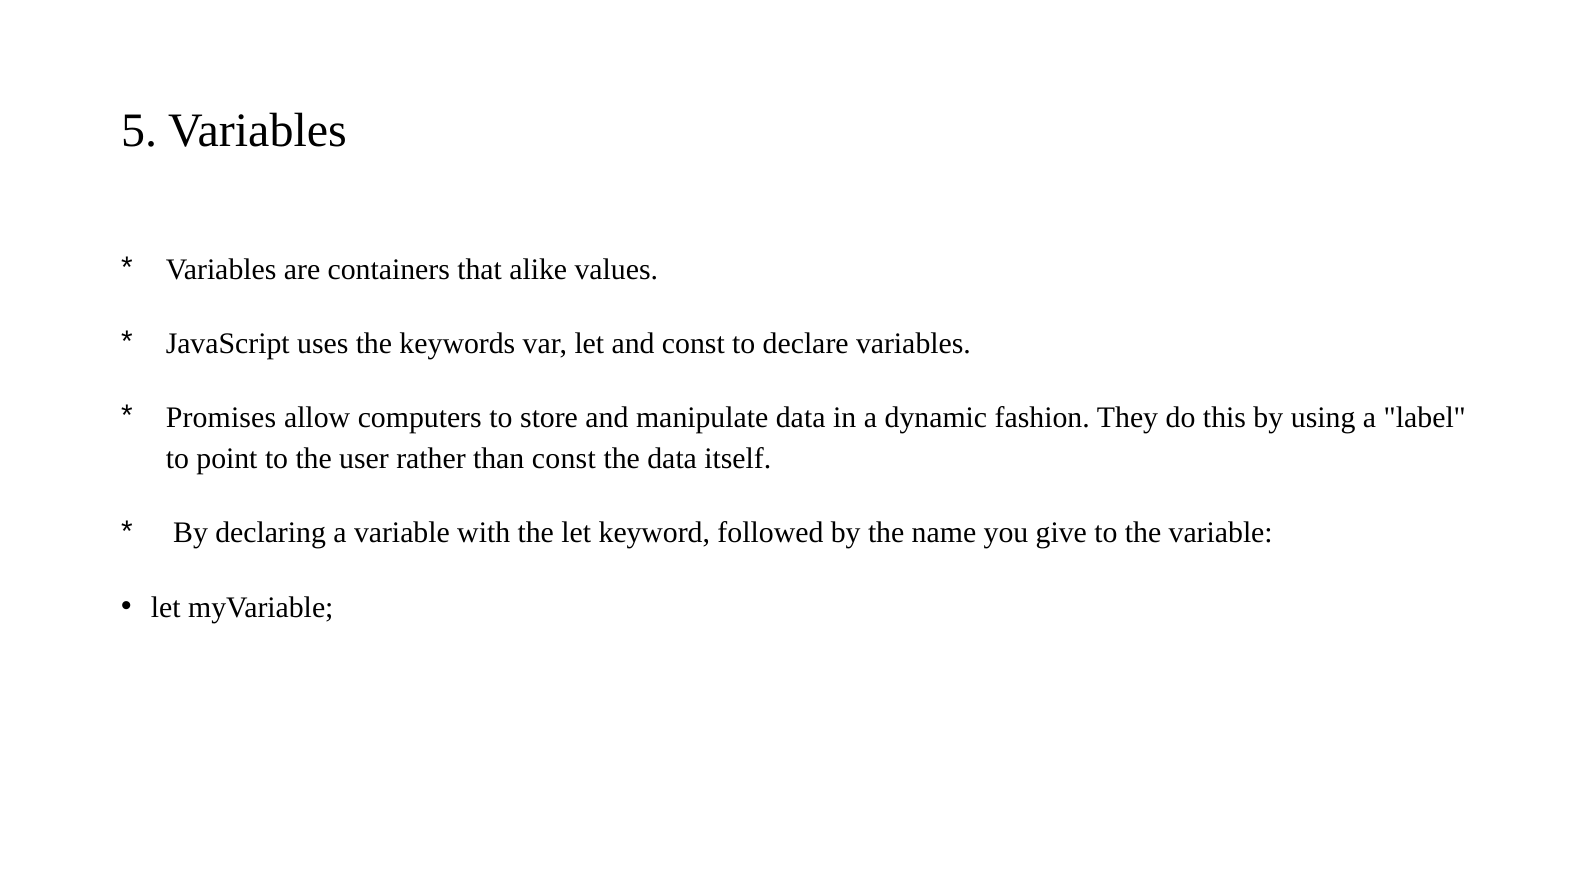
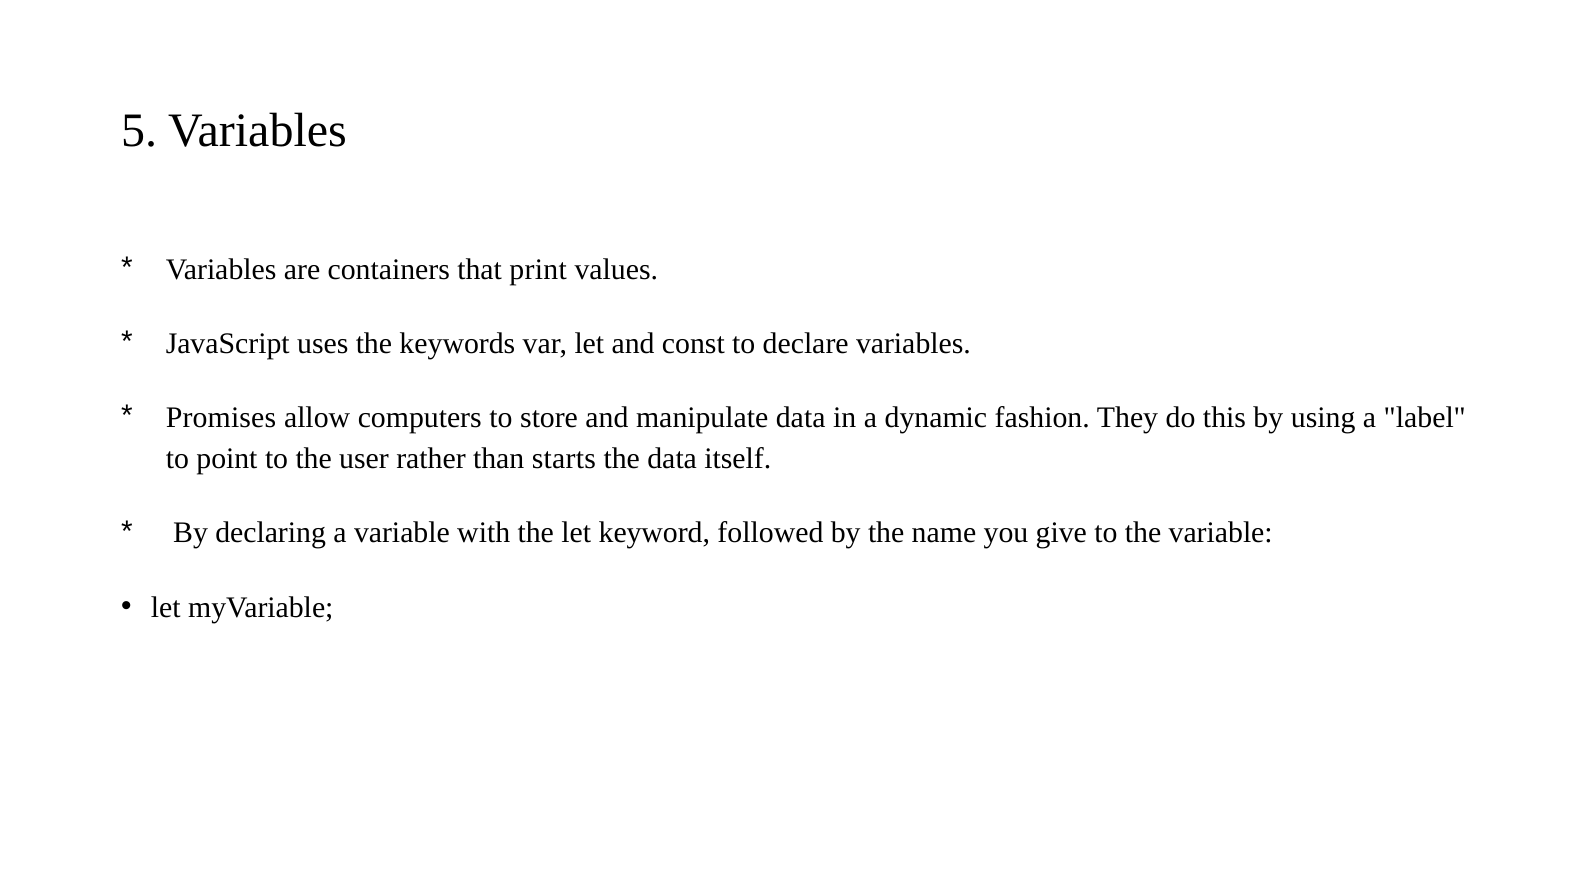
alike: alike -> print (538, 269)
than const: const -> starts (564, 459)
